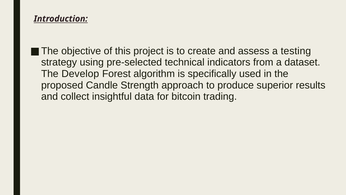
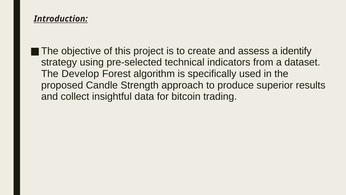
testing: testing -> identify (296, 51)
